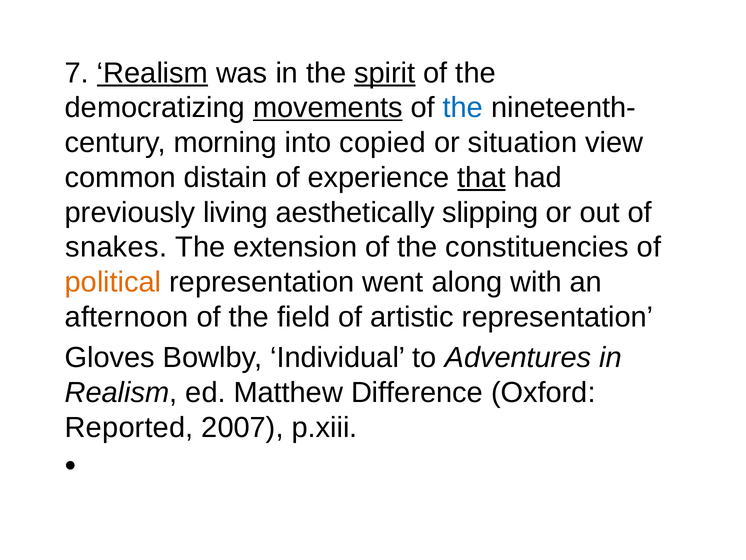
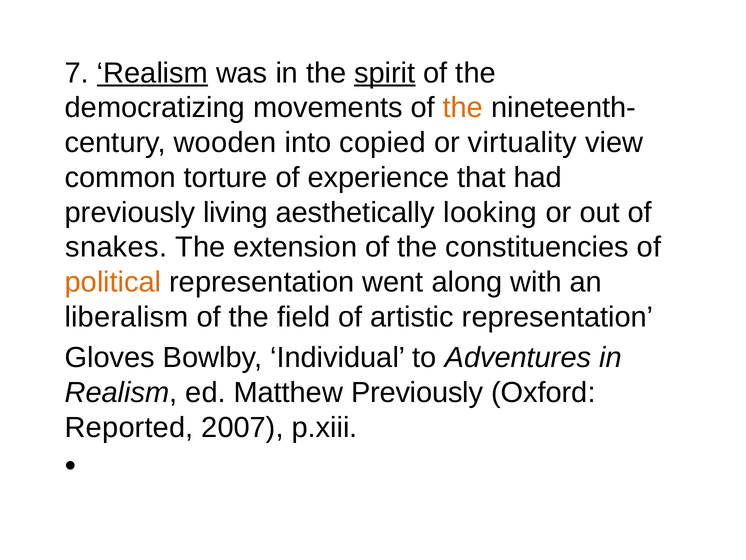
movements underline: present -> none (328, 108)
the colour: blue -> orange (463, 108)
morning: morning -> wooden (225, 143)
situation: situation -> virtuality (522, 143)
distain: distain -> torture (226, 177)
that underline: present -> none (481, 177)
slipping: slipping -> looking (490, 212)
afternoon: afternoon -> liberalism (127, 317)
Matthew Difference: Difference -> Previously (417, 392)
